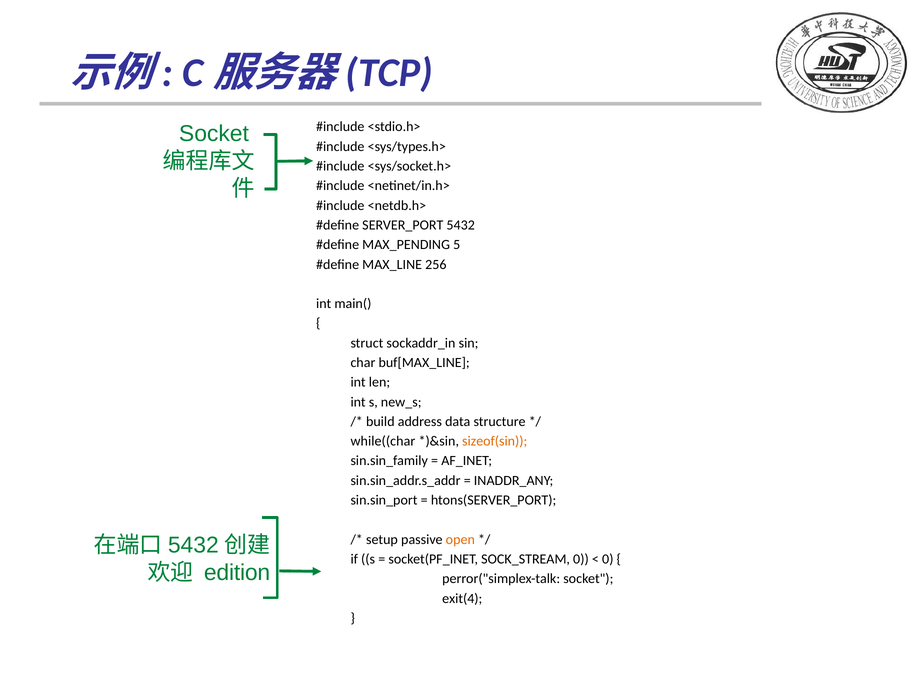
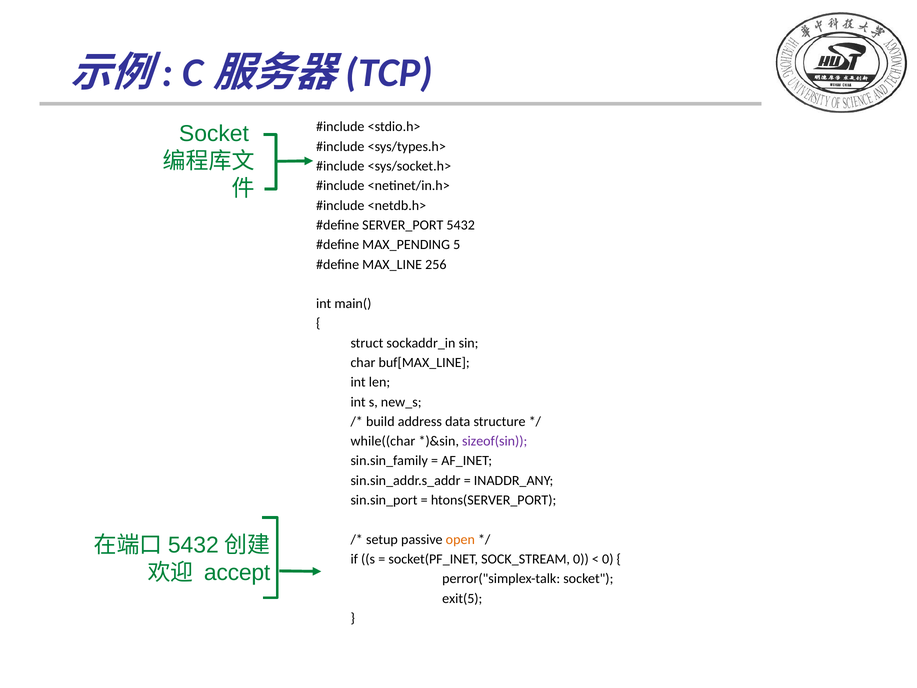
sizeof(sin colour: orange -> purple (495, 441)
edition: edition -> accept (237, 572)
exit(4: exit(4 -> exit(5 (462, 598)
